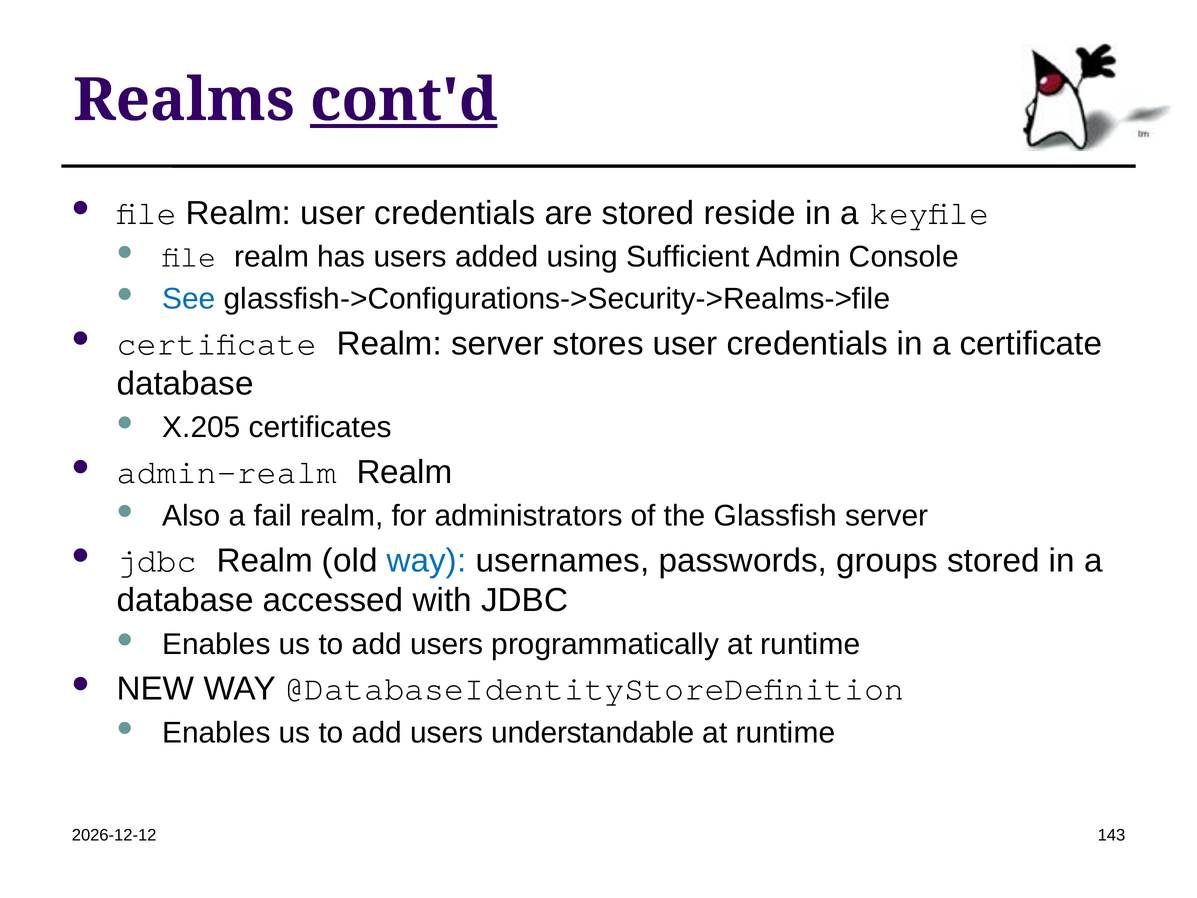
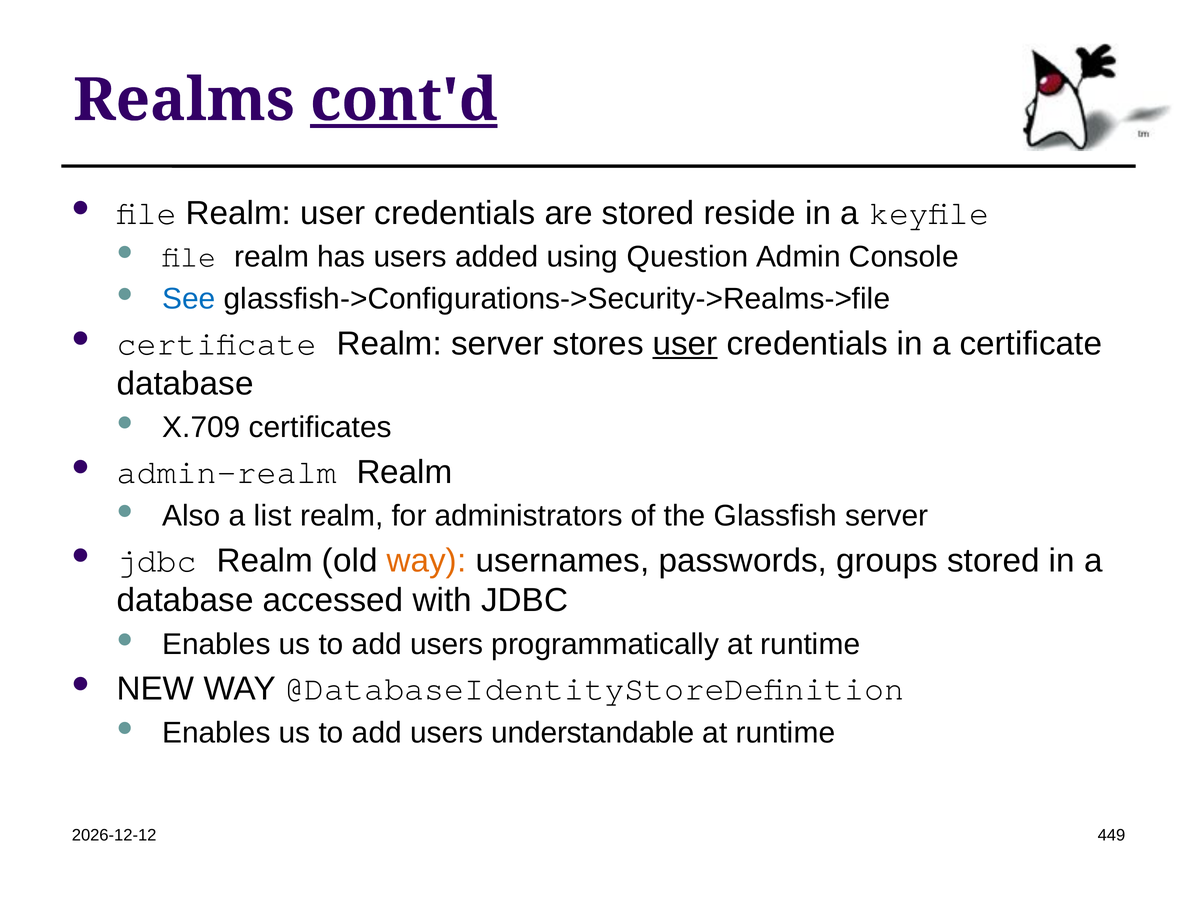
Sufficient: Sufficient -> Question (688, 257)
user underline: none -> present (685, 344)
X.205: X.205 -> X.709 (201, 427)
fail: fail -> list (273, 516)
way colour: blue -> orange (426, 560)
143: 143 -> 449 (1111, 835)
